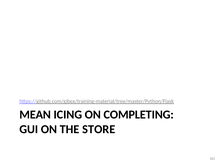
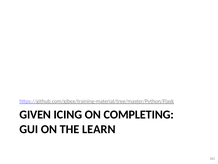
MEAN: MEAN -> GIVEN (35, 114)
STORE: STORE -> LEARN (99, 129)
